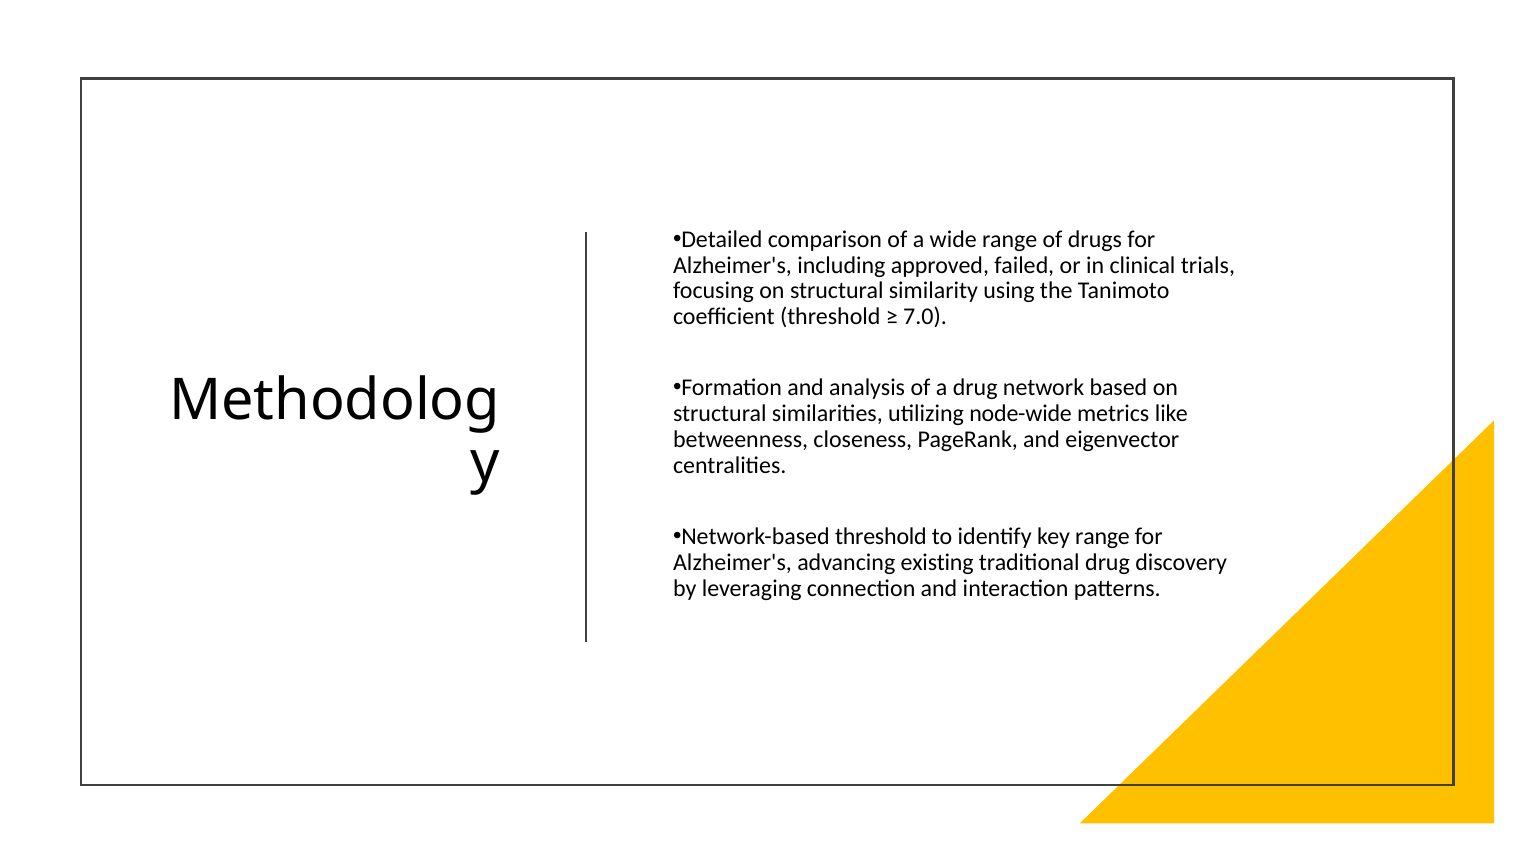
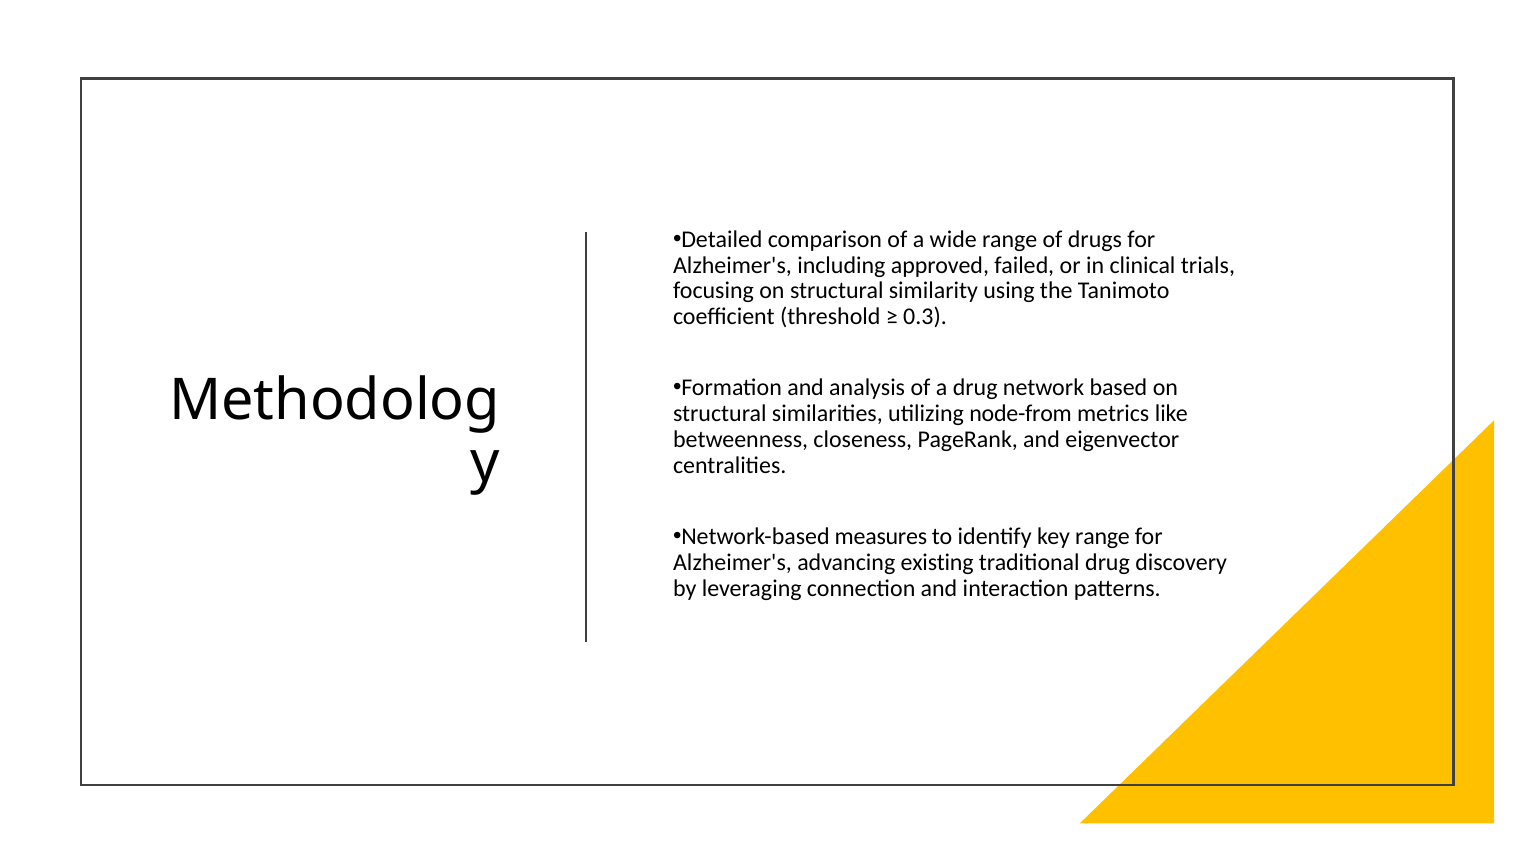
7.0: 7.0 -> 0.3 (925, 317)
node-wide: node-wide -> node-from (1021, 414)
Network-based threshold: threshold -> measures (881, 537)
